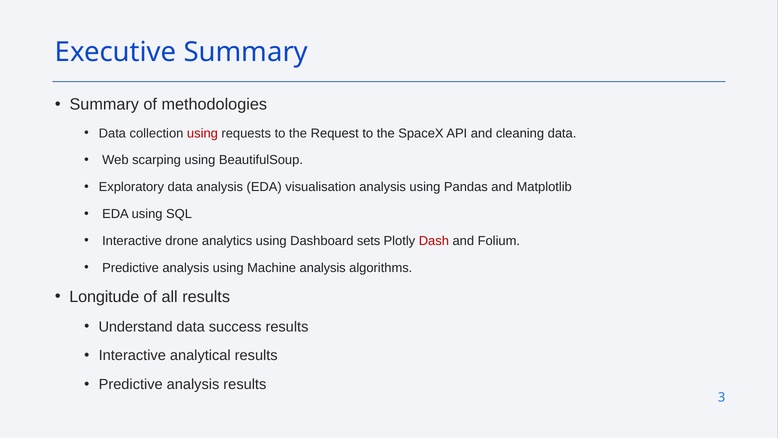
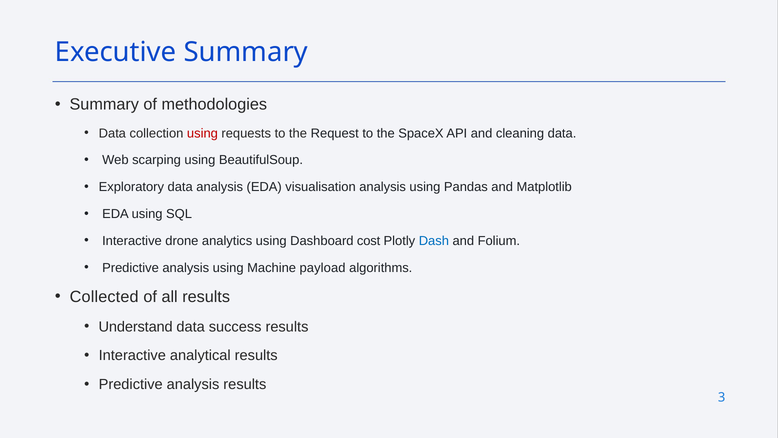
sets: sets -> cost (369, 241)
Dash colour: red -> blue (434, 241)
Machine analysis: analysis -> payload (323, 268)
Longitude: Longitude -> Collected (104, 297)
